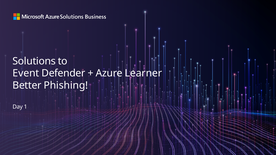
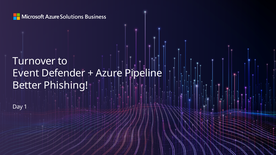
Solutions: Solutions -> Turnover (34, 61)
Learner: Learner -> Pipeline (143, 73)
